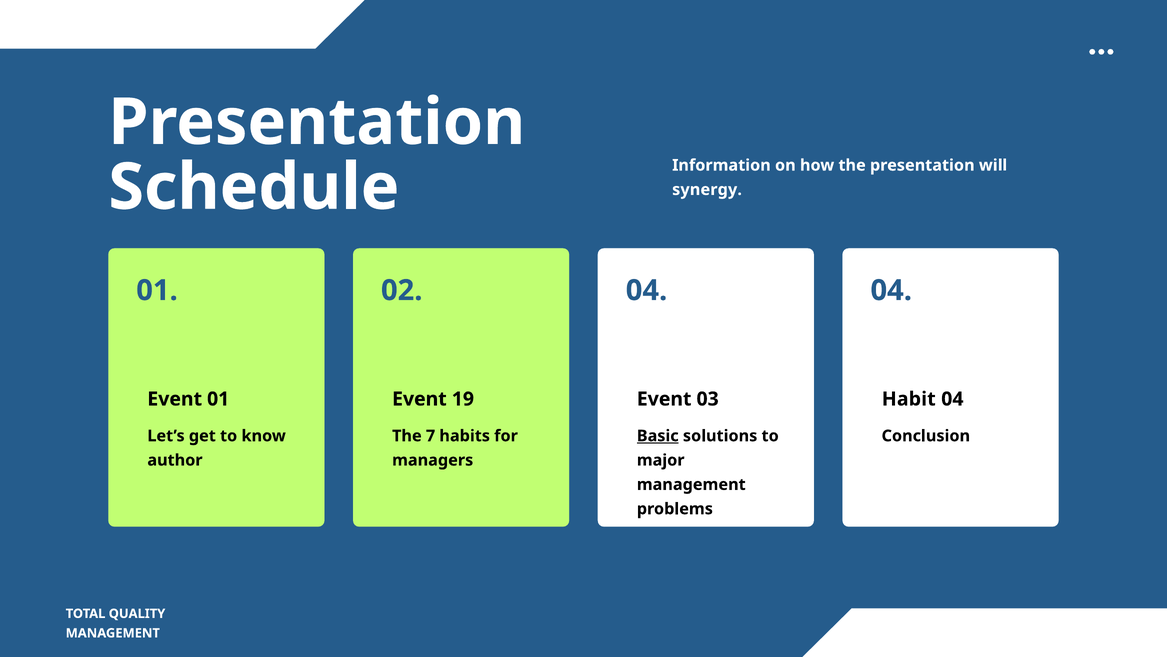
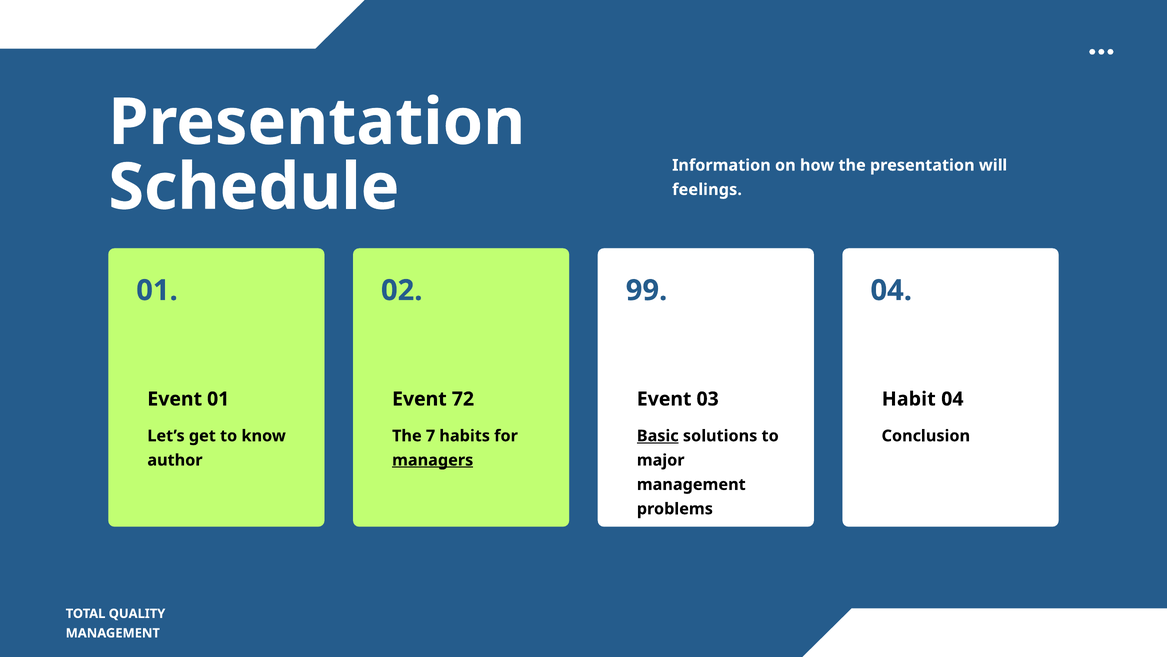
synergy: synergy -> feelings (707, 189)
01 04: 04 -> 99 (646, 290)
19: 19 -> 72 (463, 399)
managers underline: none -> present (433, 460)
